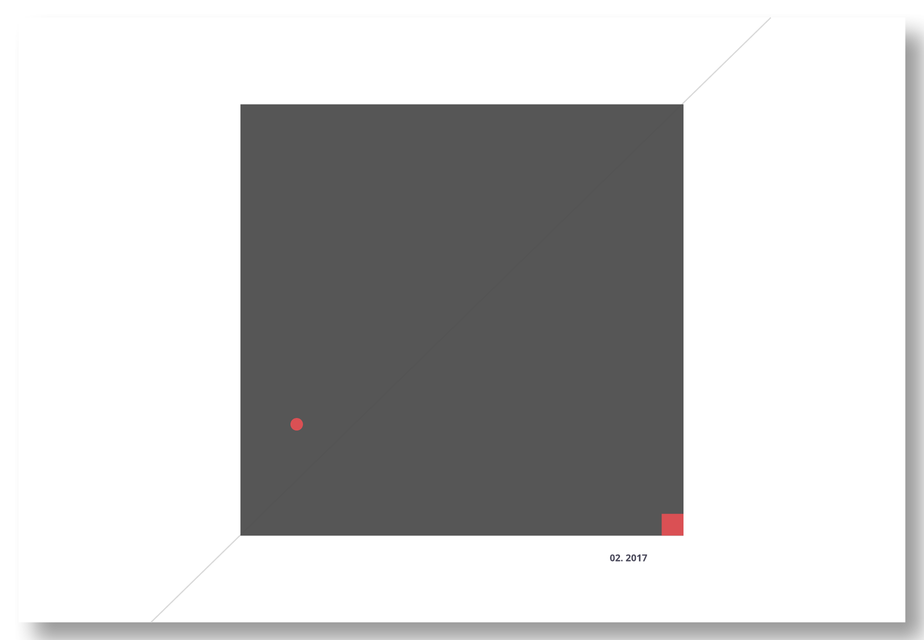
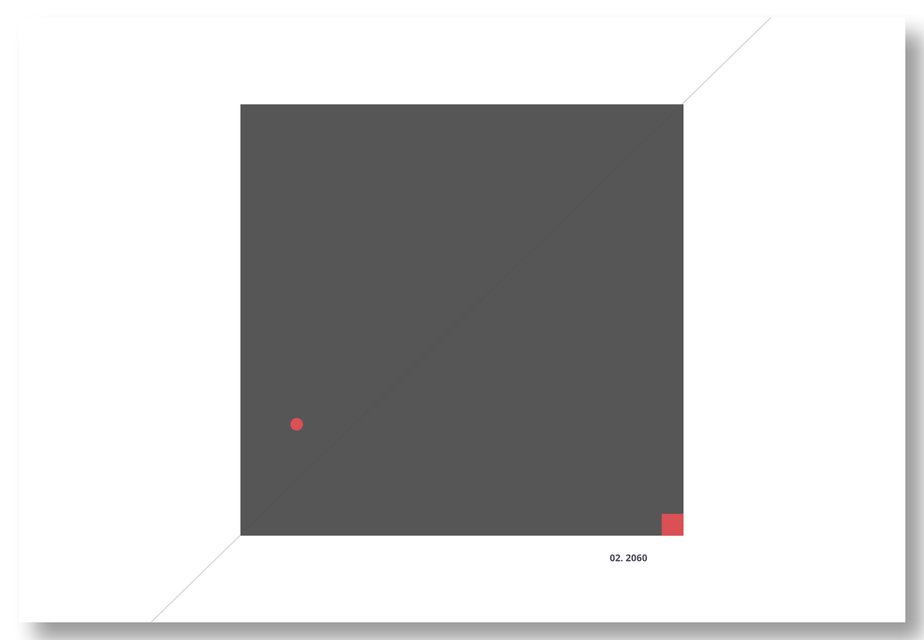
2017: 2017 -> 2060 (636, 558)
